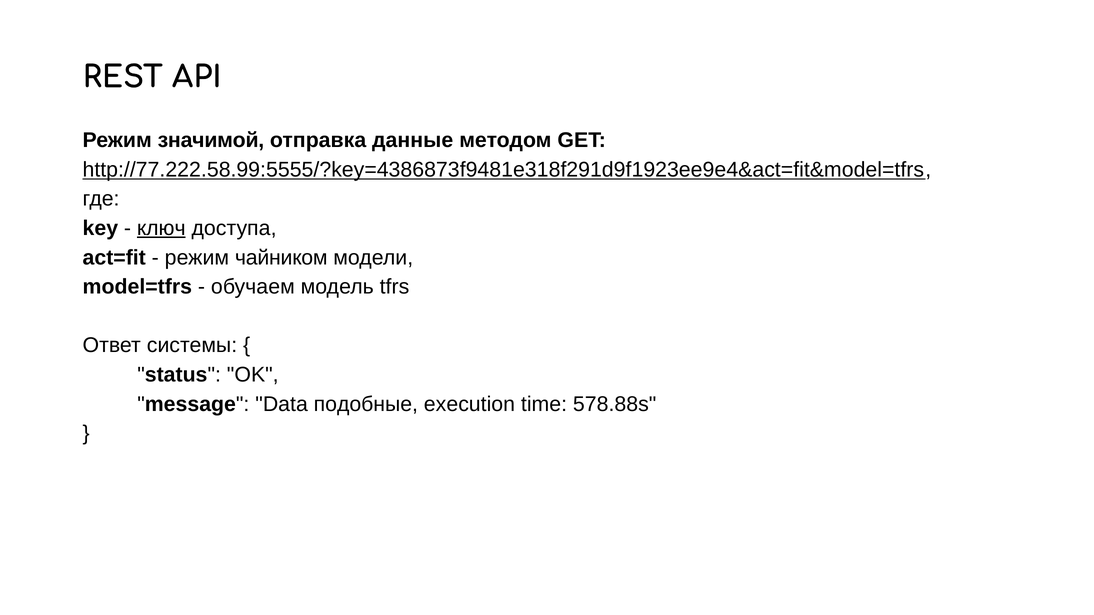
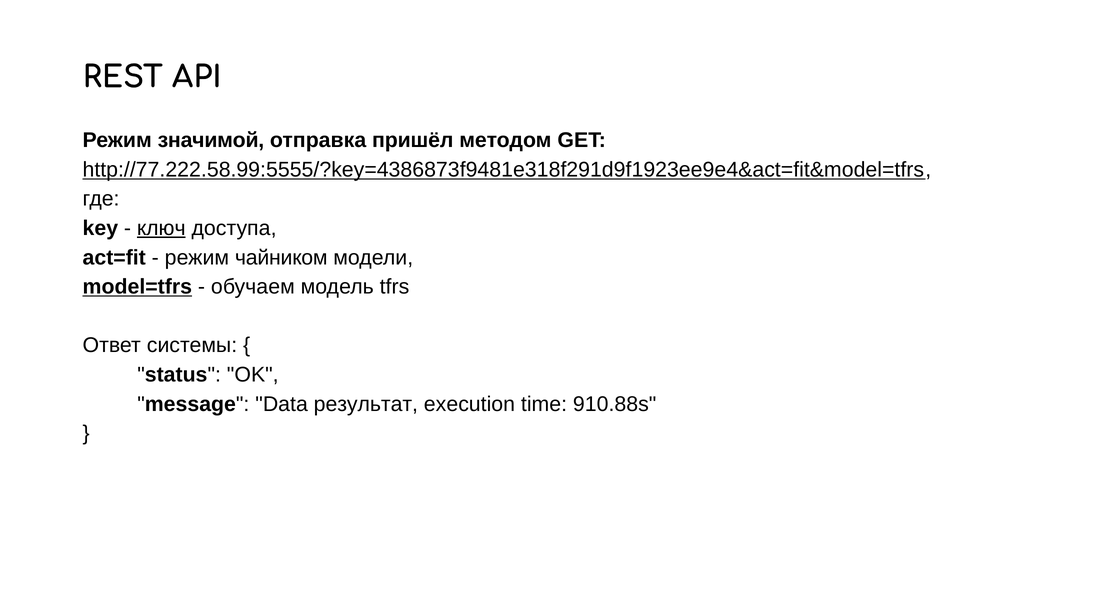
данные: данные -> пришёл (413, 140)
model=tfrs underline: none -> present (137, 287)
подобные: подобные -> результат (366, 404)
578.88s: 578.88s -> 910.88s (615, 404)
